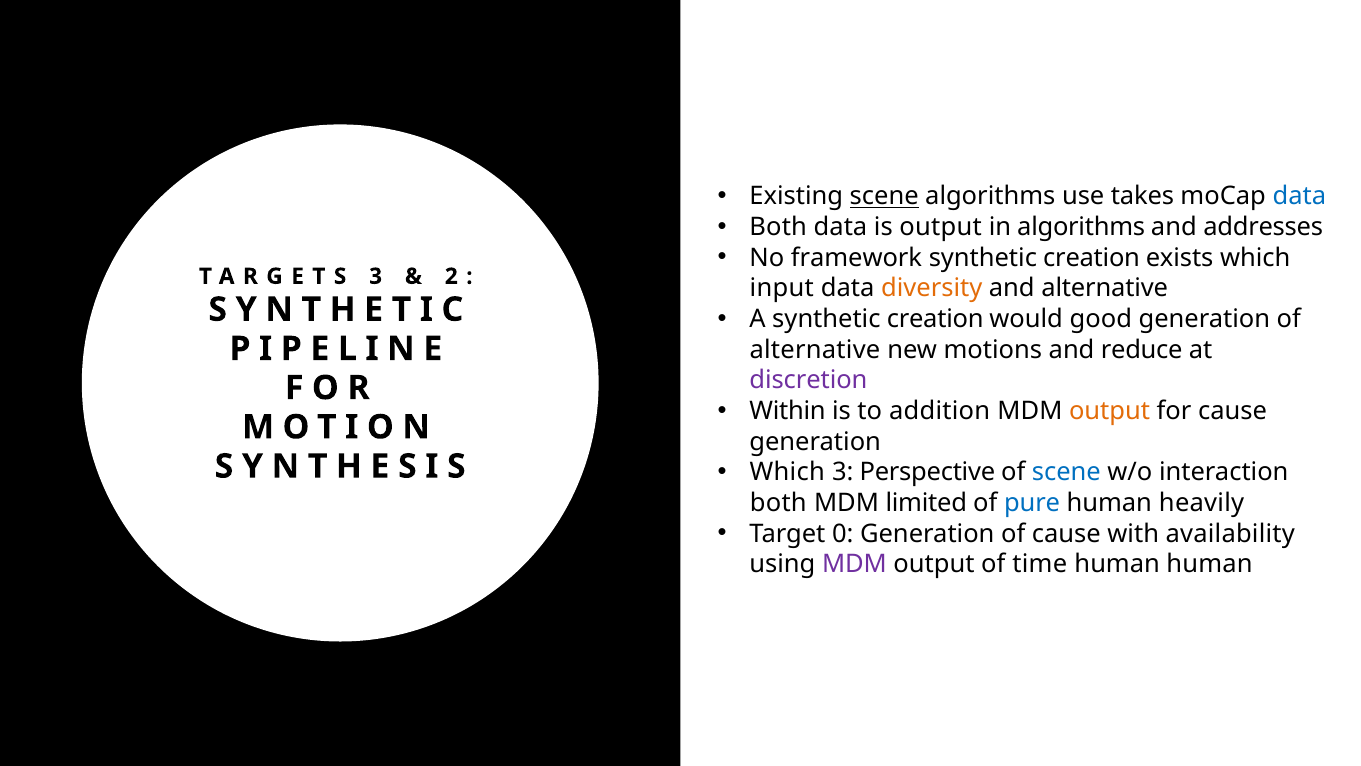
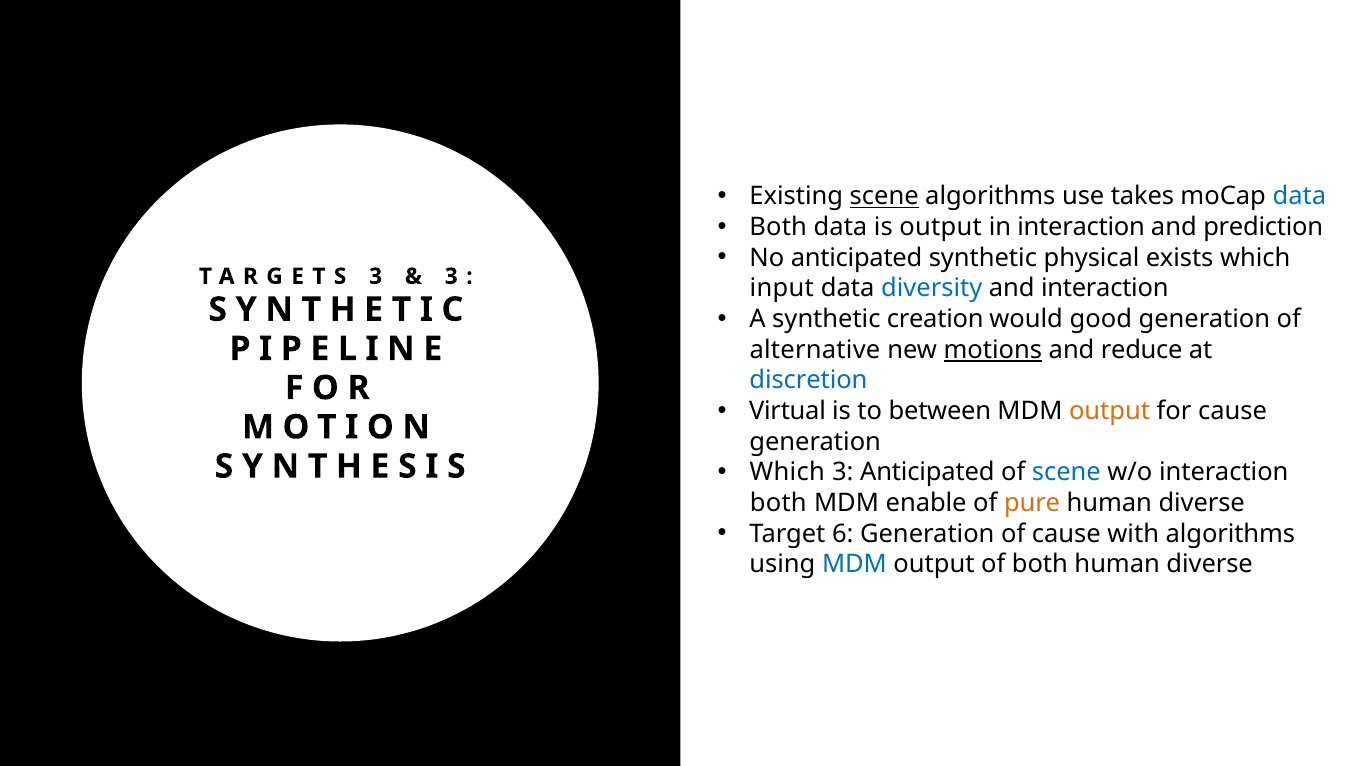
in algorithms: algorithms -> interaction (1081, 227)
addresses: addresses -> prediction (1263, 227)
No framework: framework -> anticipated (857, 258)
creation: creation -> physical (1092, 258)
2: 2 -> 3 (451, 276)
diversity colour: orange -> blue (932, 288)
and alternative: alternative -> interaction (1105, 288)
motions underline: none -> present (993, 350)
discretion colour: purple -> blue (808, 380)
Within: Within -> Virtual (787, 411)
addition: addition -> between (940, 411)
3 Perspective: Perspective -> Anticipated (927, 472)
limited: limited -> enable (926, 503)
pure colour: blue -> orange (1032, 503)
heavily: heavily -> diverse (1202, 503)
0: 0 -> 6 (843, 533)
with availability: availability -> algorithms (1230, 533)
MDM colour: purple -> blue (854, 564)
of time: time -> both (1040, 564)
human: human -> diverse (1210, 564)
